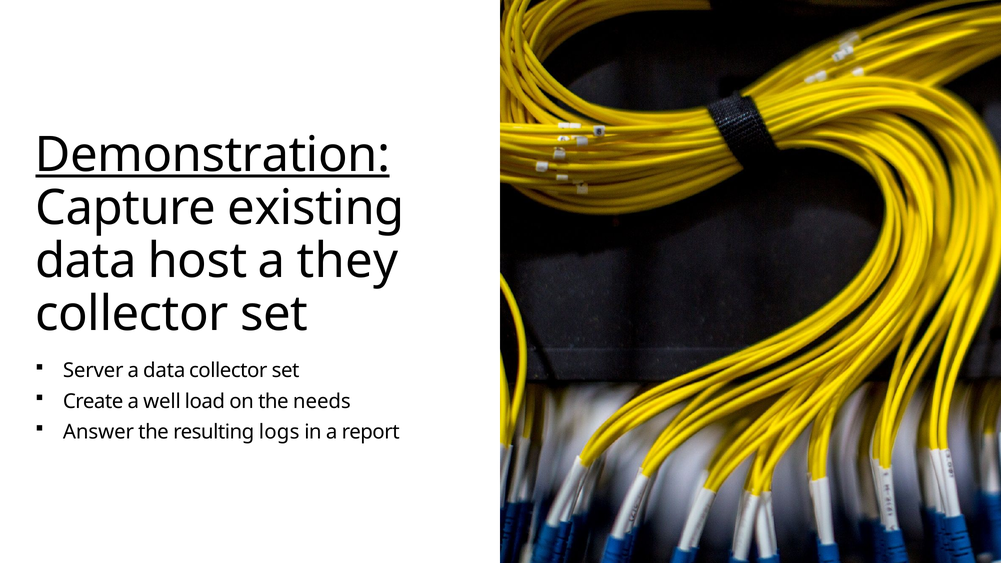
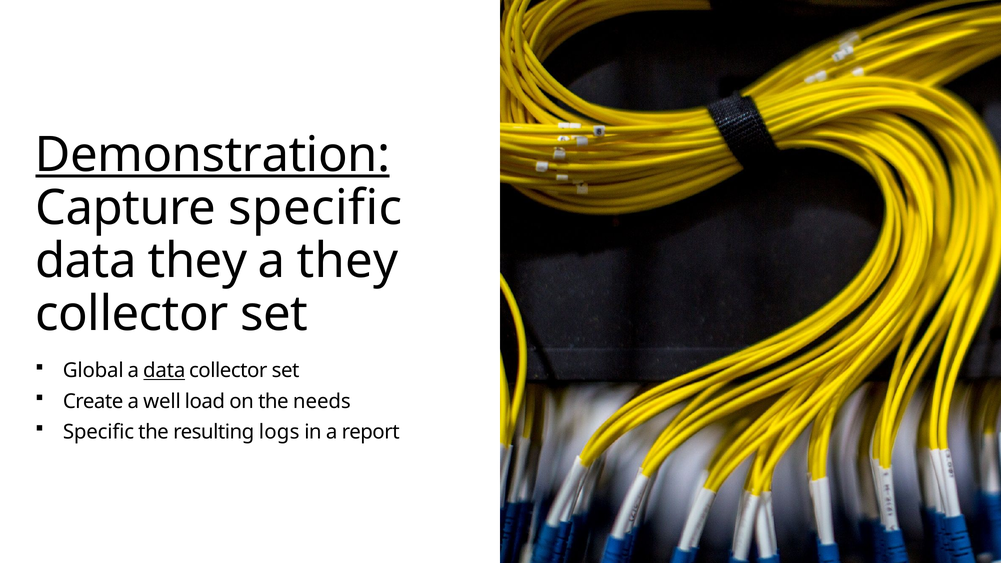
Capture existing: existing -> specific (315, 208)
data host: host -> they (197, 261)
Server: Server -> Global (93, 371)
data underline: none -> present (164, 371)
Answer: Answer -> Specific (99, 432)
